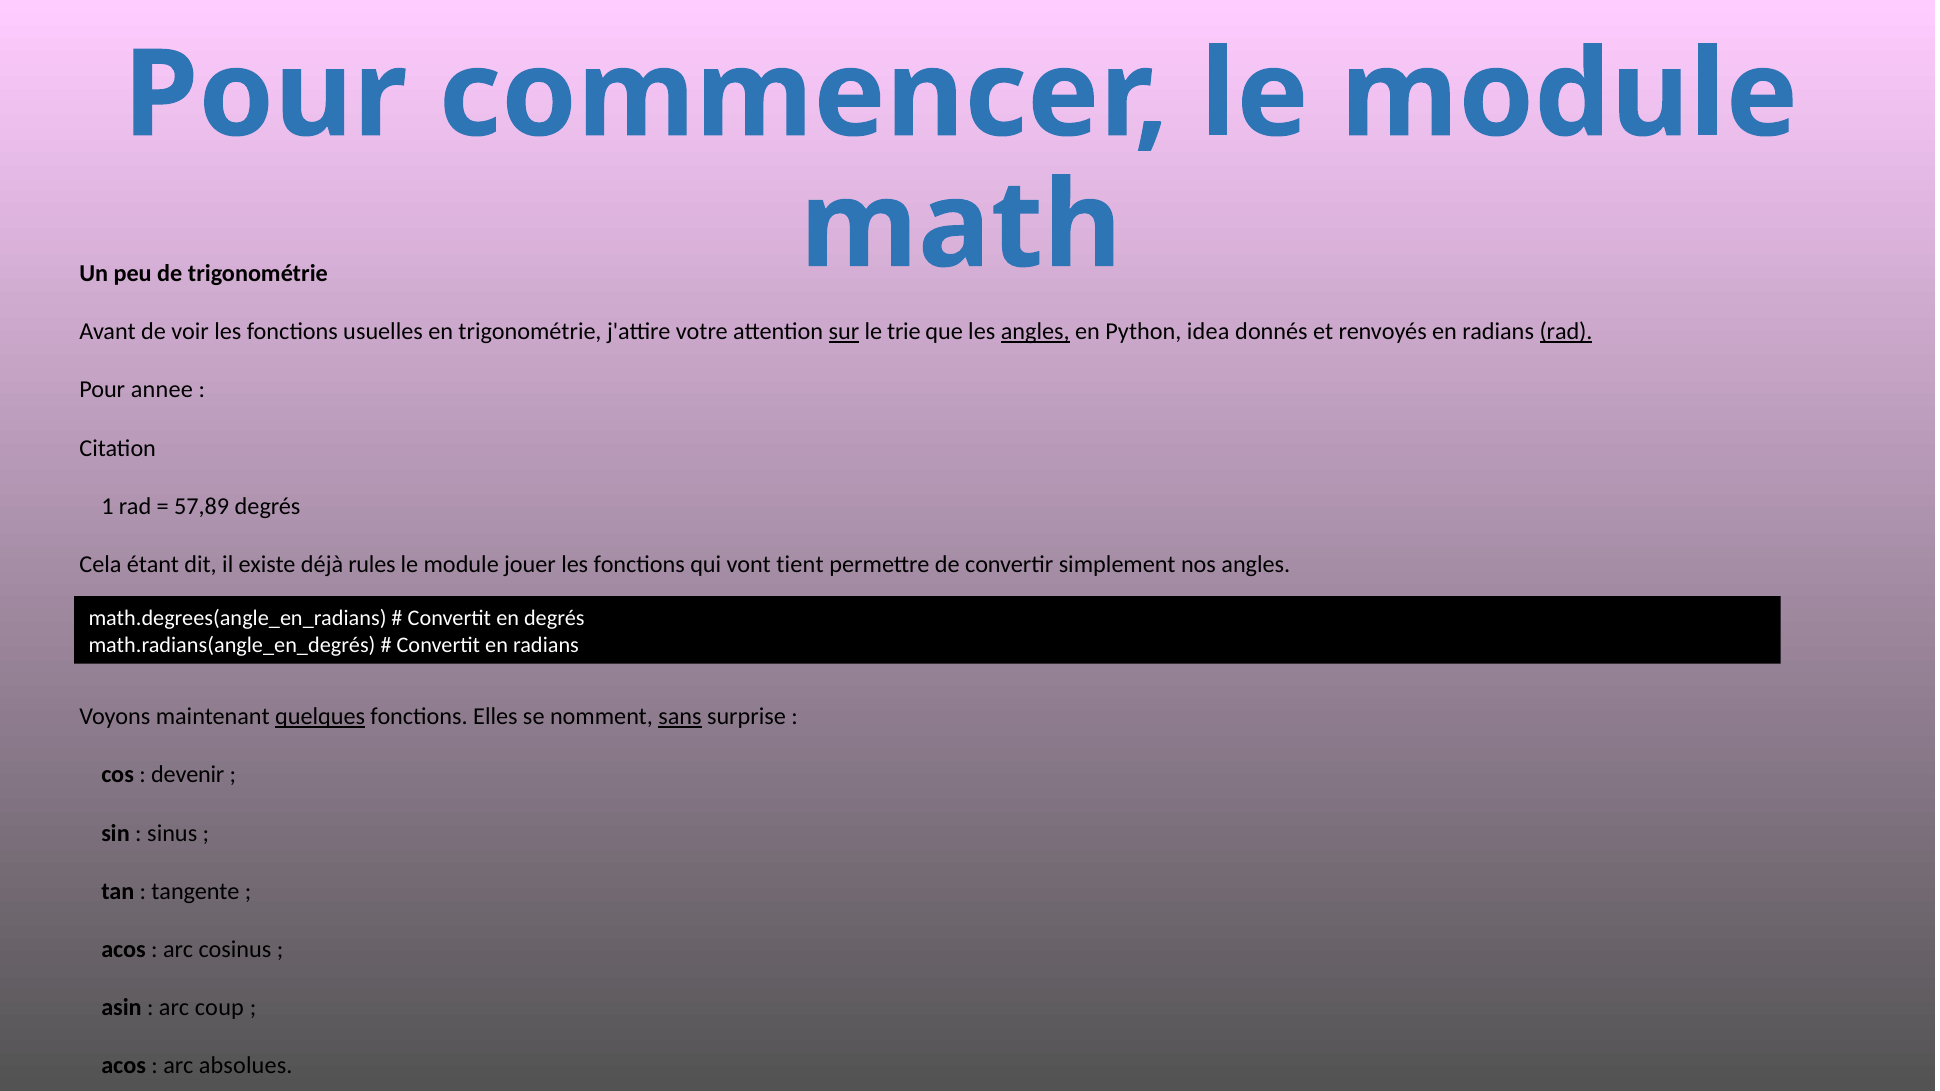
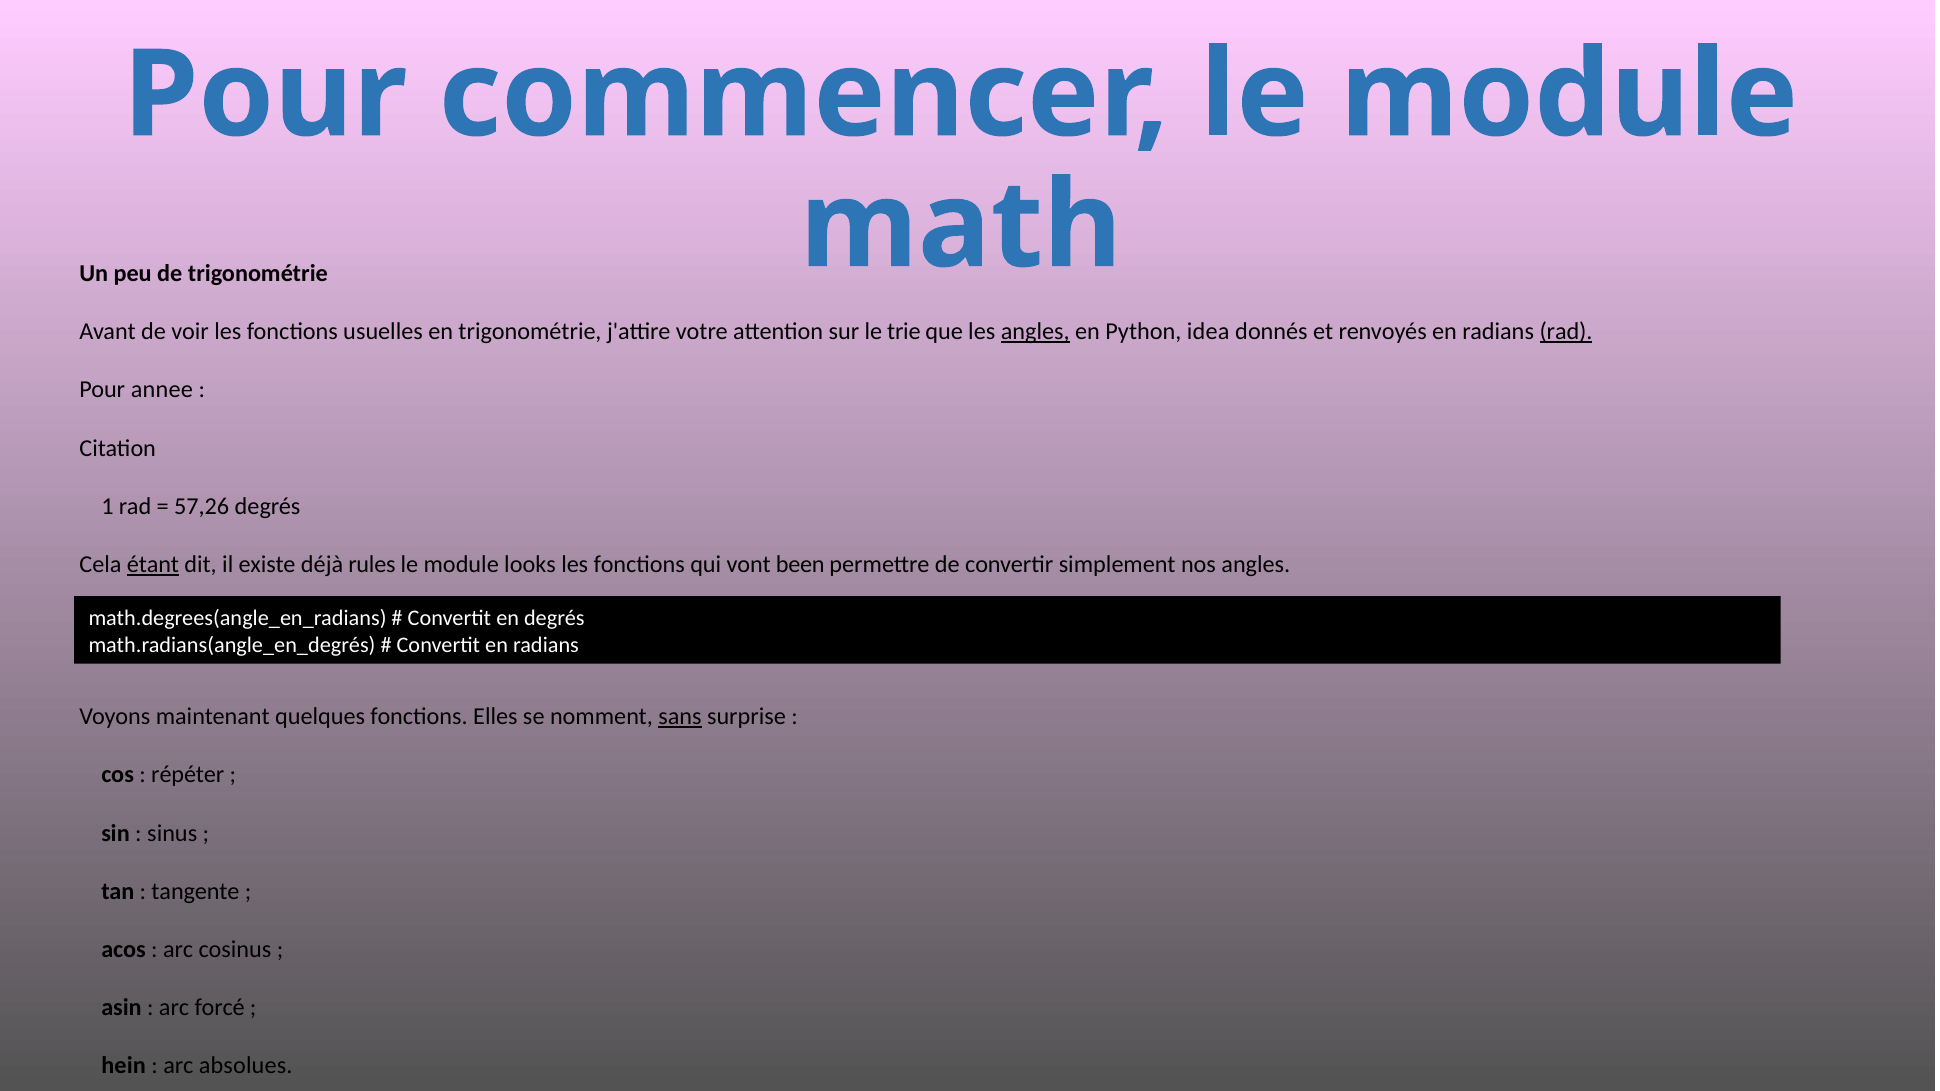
sur underline: present -> none (844, 332)
57,89: 57,89 -> 57,26 (202, 506)
étant underline: none -> present (153, 565)
jouer: jouer -> looks (530, 565)
tient: tient -> been (800, 565)
quelques underline: present -> none (320, 717)
devenir: devenir -> répéter (188, 775)
coup: coup -> forcé (220, 1008)
acos: acos -> hein (124, 1066)
